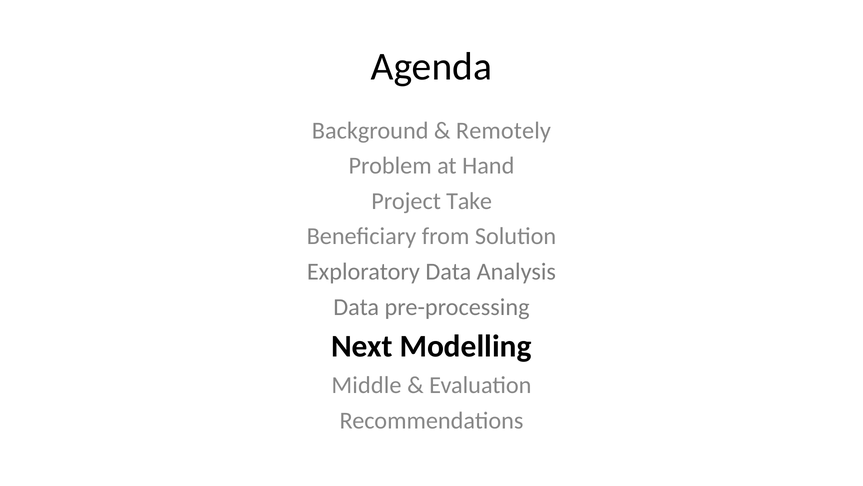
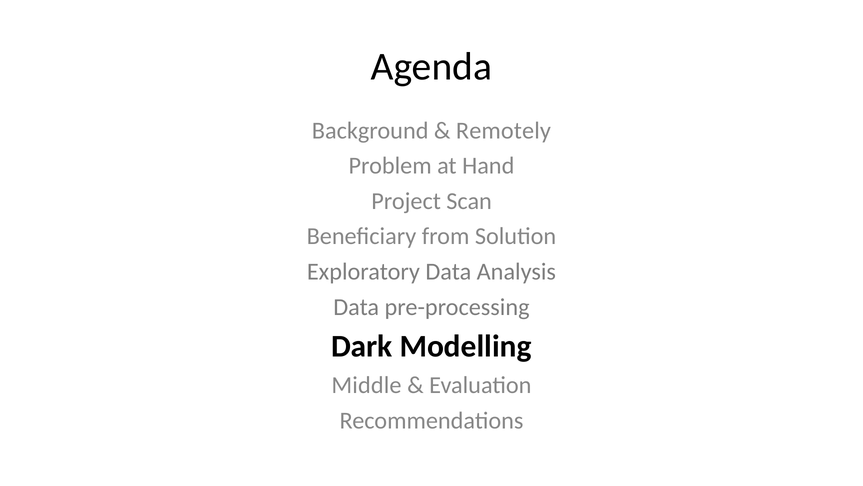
Take: Take -> Scan (469, 201)
Next: Next -> Dark (362, 346)
